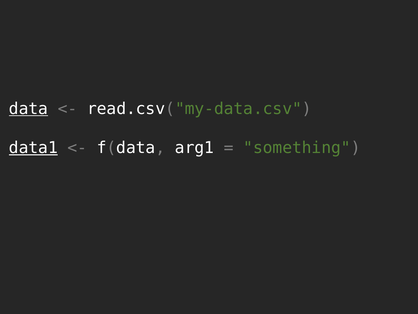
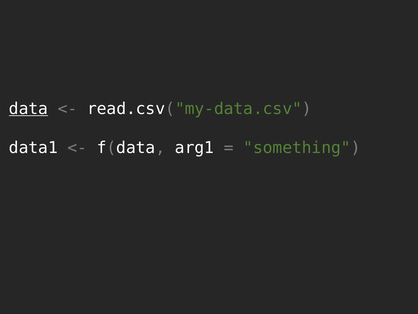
data1 underline: present -> none (33, 148)
